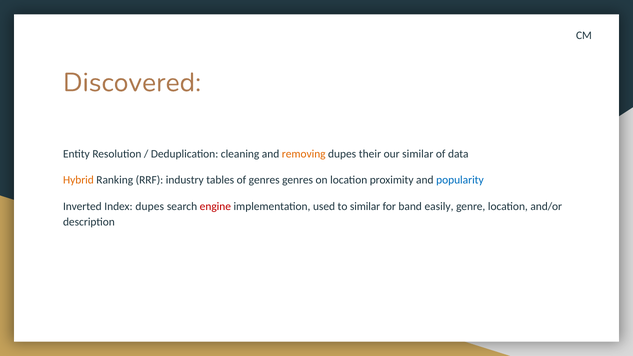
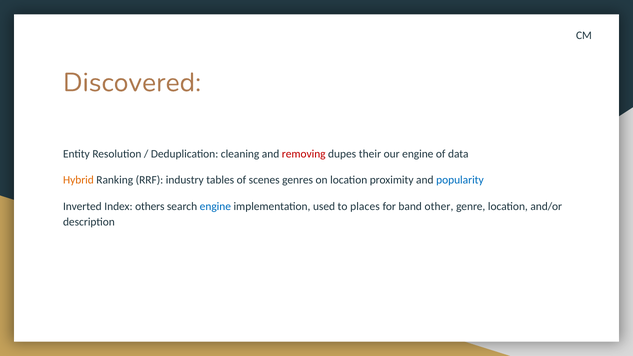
removing colour: orange -> red (304, 154)
our similar: similar -> engine (418, 154)
of genres: genres -> scenes (264, 180)
Index dupes: dupes -> others (150, 206)
engine colour: red -> blue (215, 206)
to similar: similar -> places (365, 206)
easily: easily -> other (439, 206)
